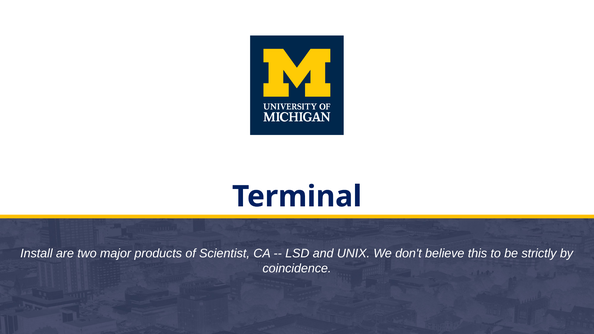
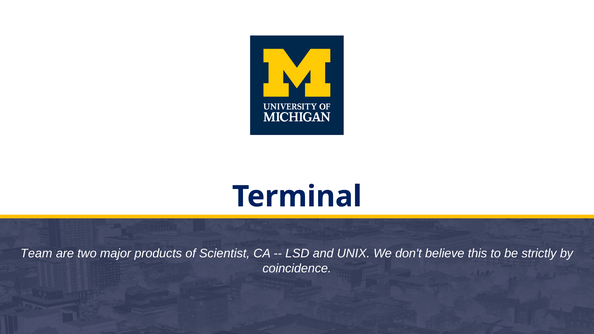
Install: Install -> Team (36, 254)
